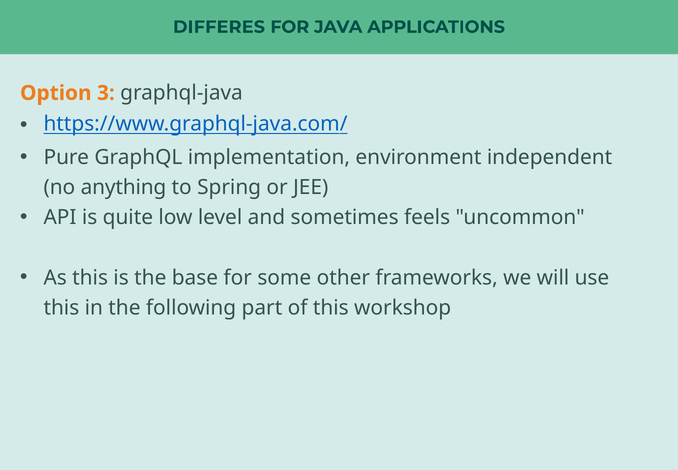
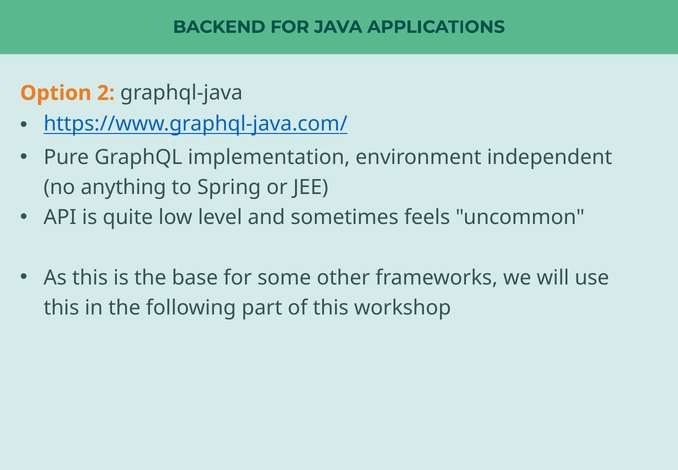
DIFFERES: DIFFERES -> BACKEND (219, 27)
3: 3 -> 2 (106, 93)
